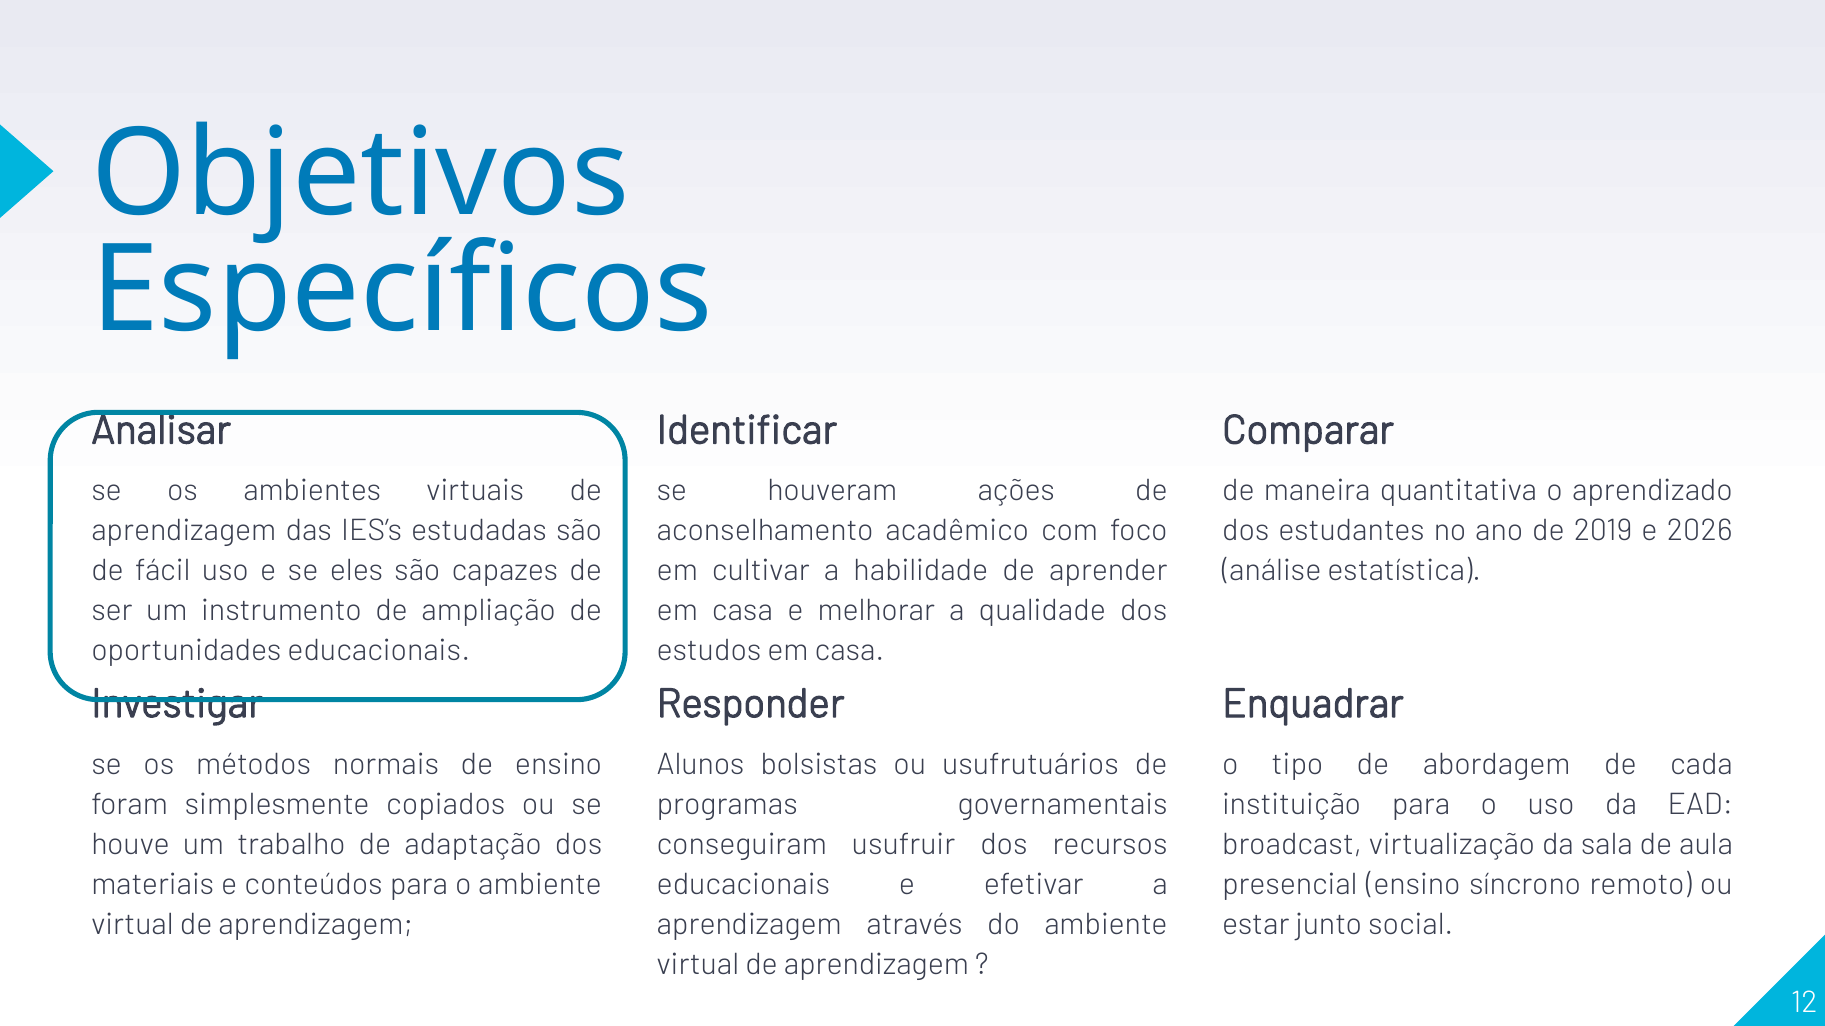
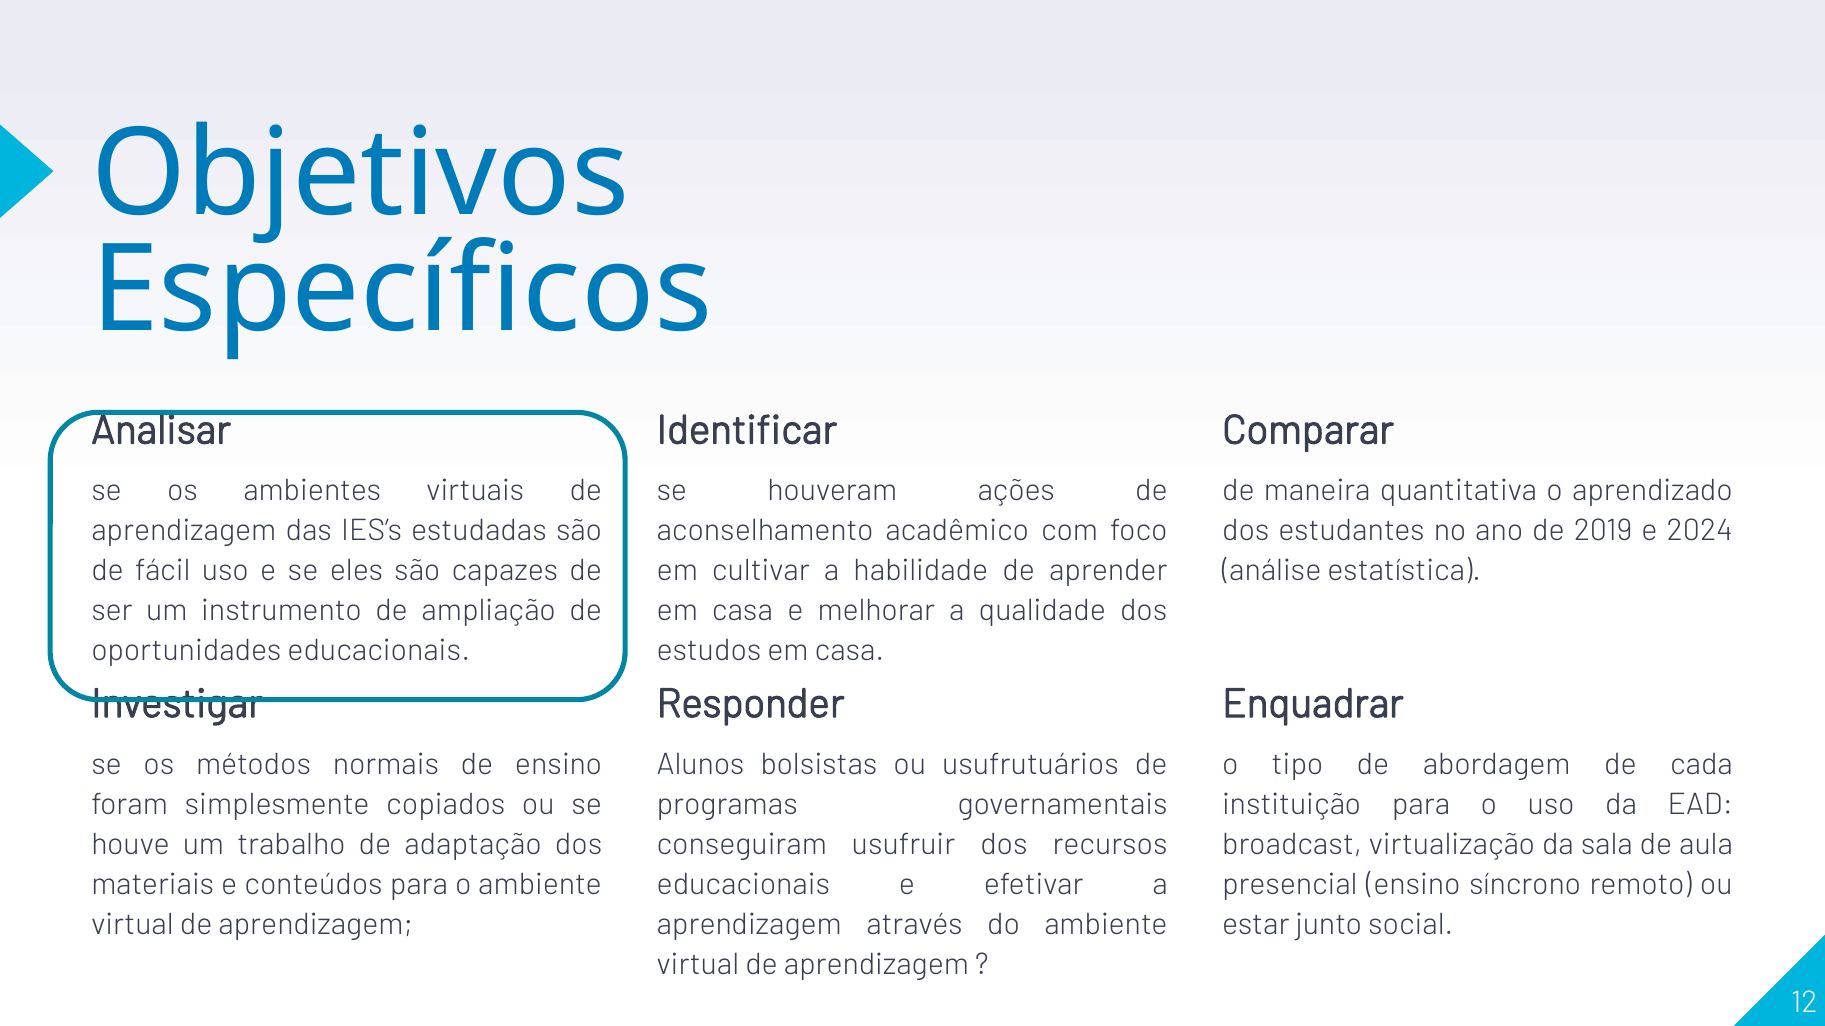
2026: 2026 -> 2024 (1700, 531)
